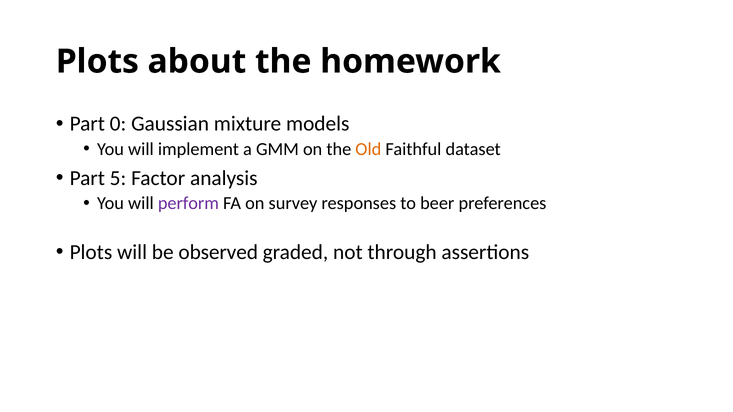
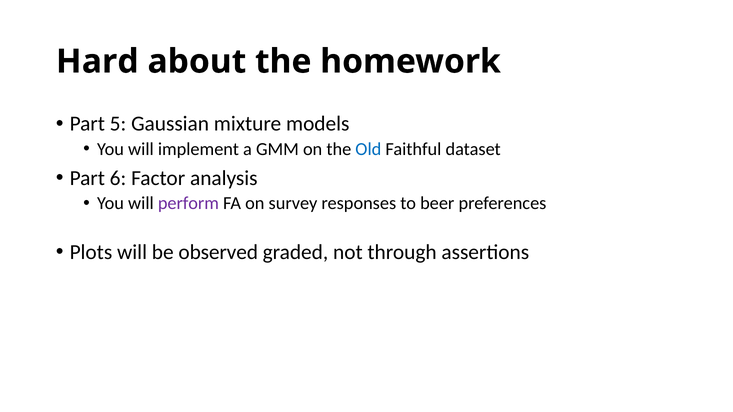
Plots: Plots -> Hard (97, 62)
0: 0 -> 5 (118, 124)
Old colour: orange -> blue (368, 149)
5: 5 -> 6 (118, 178)
